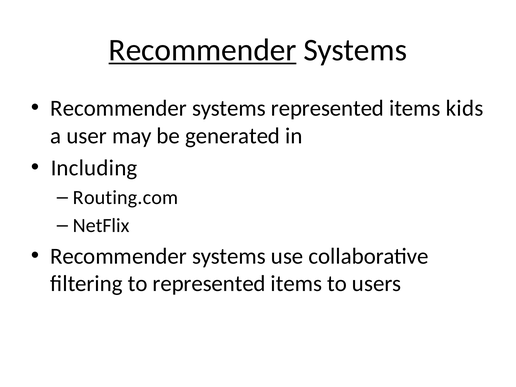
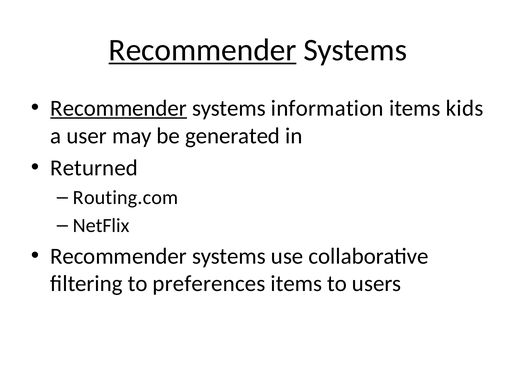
Recommender underline: none -> present (119, 108)
systems represented: represented -> information (327, 108)
Including: Including -> Returned (94, 168)
to represented: represented -> preferences (209, 284)
